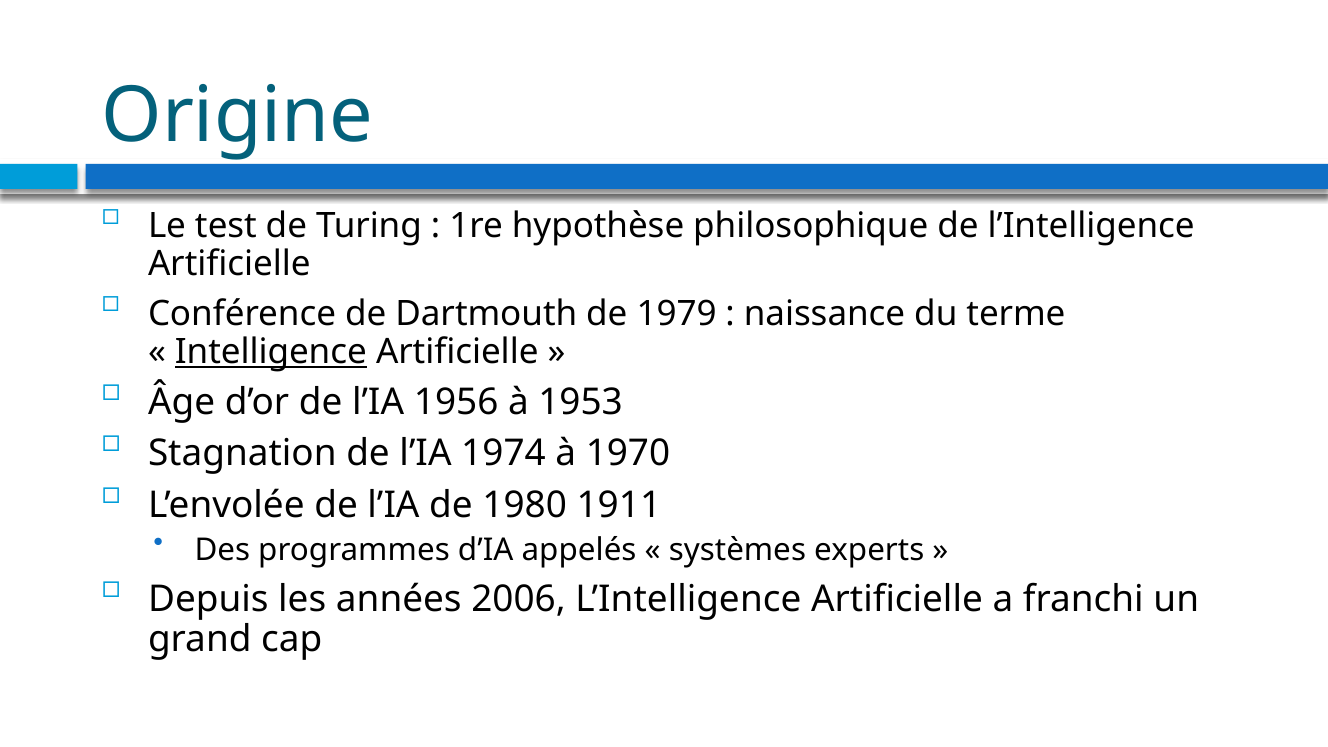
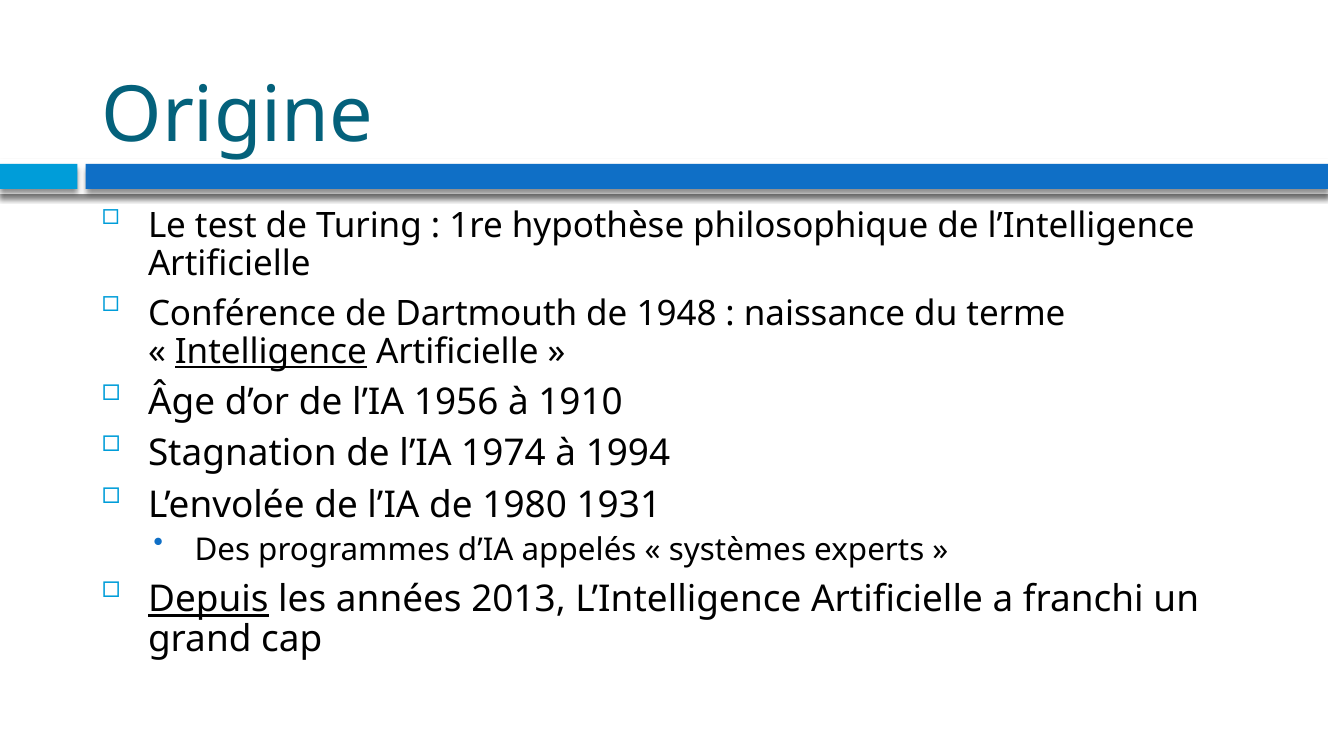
1979: 1979 -> 1948 (677, 314)
1953: 1953 -> 1910 (581, 402)
1970: 1970 -> 1994 (628, 454)
1911: 1911 -> 1931 (619, 505)
Depuis underline: none -> present (208, 600)
2006: 2006 -> 2013 (519, 600)
